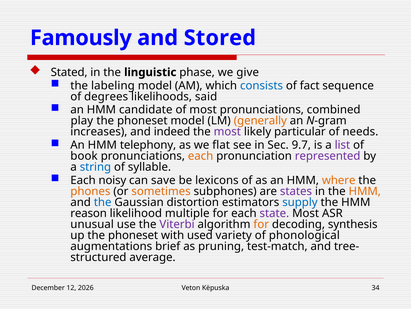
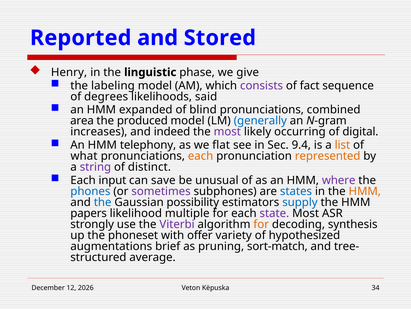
Famously: Famously -> Reported (81, 38)
Stated: Stated -> Henry (69, 72)
consists colour: blue -> purple (262, 85)
candidate: candidate -> expanded (146, 110)
of most: most -> blind (203, 110)
play: play -> area (82, 121)
phoneset: phoneset -> produced (142, 121)
generally colour: orange -> blue (260, 121)
particular: particular -> occurring (300, 132)
needs: needs -> digital (360, 132)
9.7: 9.7 -> 9.4 (301, 145)
list colour: purple -> orange (342, 145)
book: book -> what (84, 156)
represented colour: purple -> orange (328, 156)
string colour: blue -> purple (95, 167)
syllable: syllable -> distinct (149, 167)
noisy: noisy -> input (112, 180)
lexicons: lexicons -> unusual (217, 180)
where colour: orange -> purple (339, 180)
phones colour: orange -> blue (90, 191)
sometimes colour: orange -> purple (161, 191)
states colour: purple -> blue (296, 191)
distortion: distortion -> possibility (193, 202)
reason: reason -> papers (89, 213)
unusual: unusual -> strongly (92, 224)
used: used -> offer (200, 235)
phonological: phonological -> hypothesized (304, 235)
test-match: test-match -> sort-match (277, 246)
